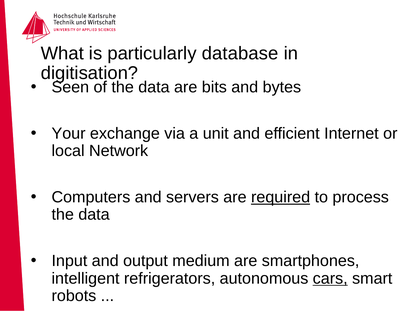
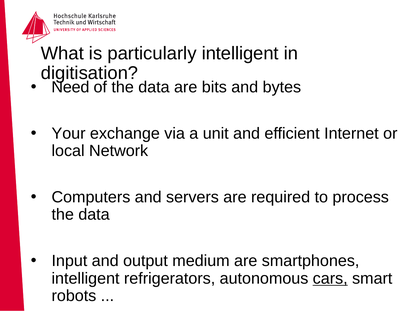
particularly database: database -> intelligent (240, 53)
Seen: Seen -> Need (70, 87)
required underline: present -> none (281, 197)
